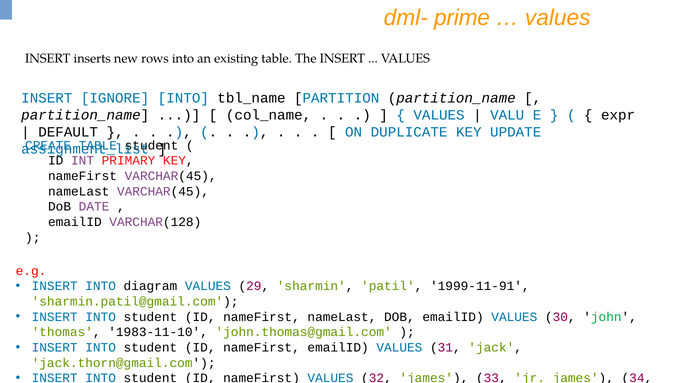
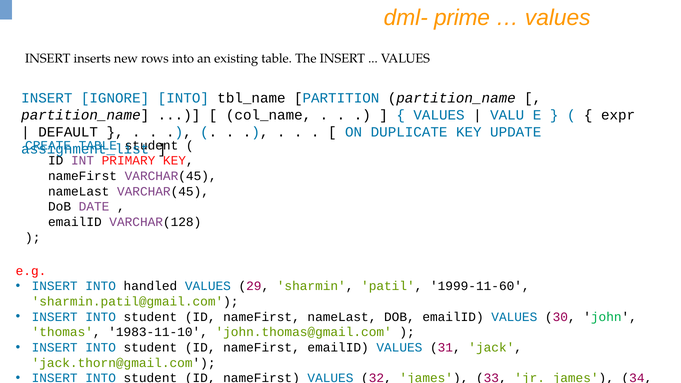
diagram: diagram -> handled (150, 286)
1999-11-91: 1999-11-91 -> 1999-11-60 (480, 286)
